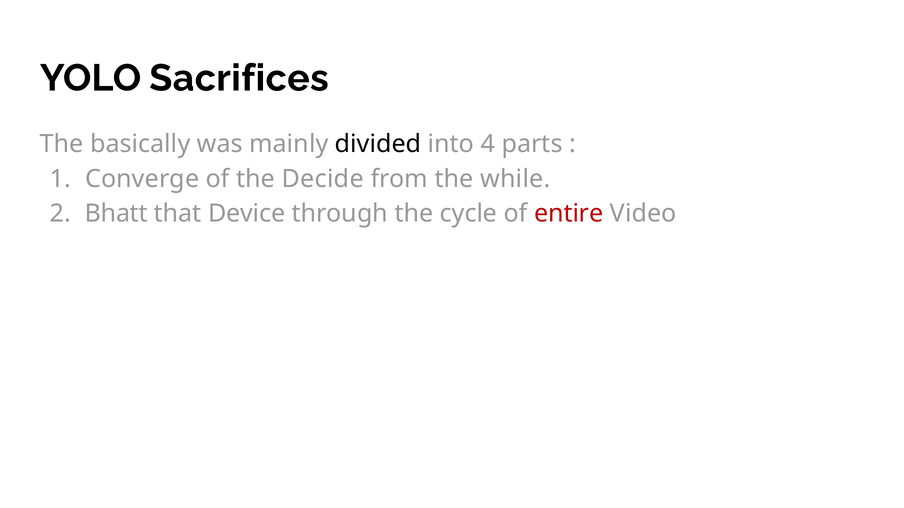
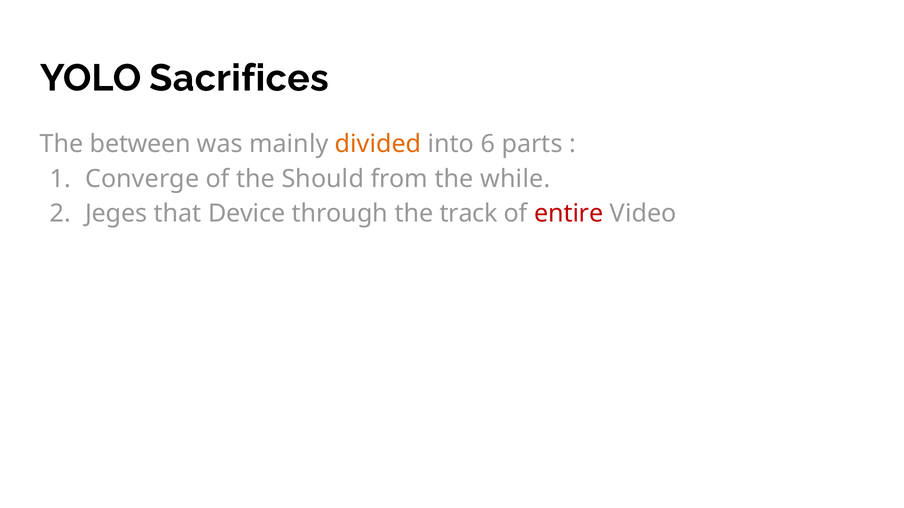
basically: basically -> between (140, 144)
divided colour: black -> orange (378, 144)
4: 4 -> 6 (488, 144)
Decide: Decide -> Should (323, 179)
Bhatt: Bhatt -> Jeges (116, 214)
cycle: cycle -> track (469, 214)
